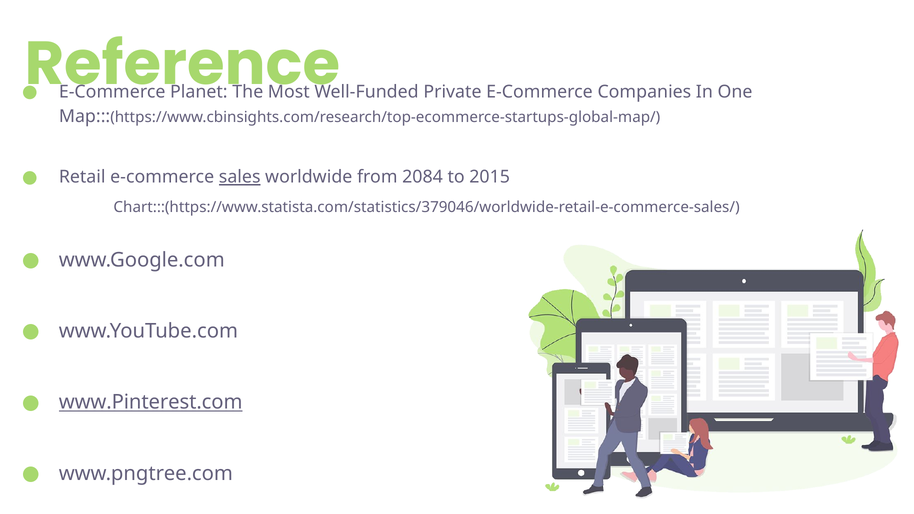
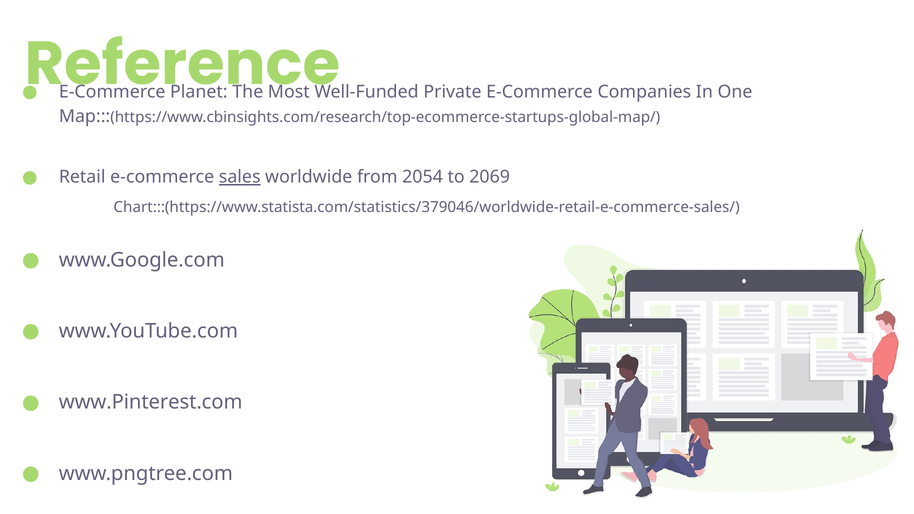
2084: 2084 -> 2054 (423, 177)
2015: 2015 -> 2069 (490, 177)
www.Pinterest.com underline: present -> none (151, 402)
